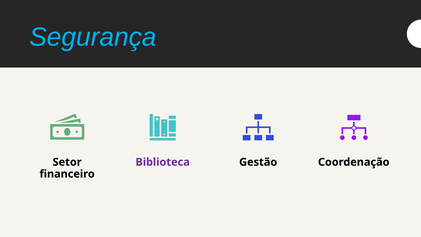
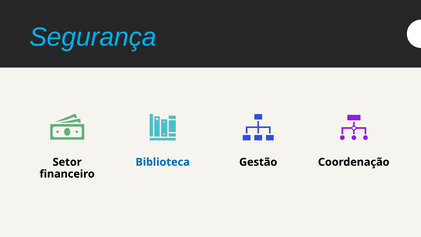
Biblioteca colour: purple -> blue (163, 162)
